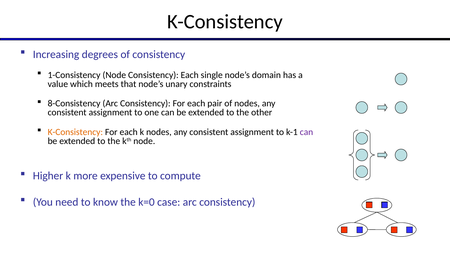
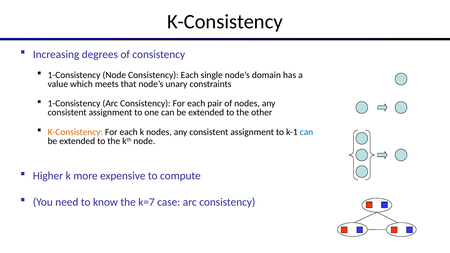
8-Consistency: 8-Consistency -> 1-Consistency (74, 104)
can colour: purple -> blue (306, 132)
k=0: k=0 -> k=7 (146, 202)
